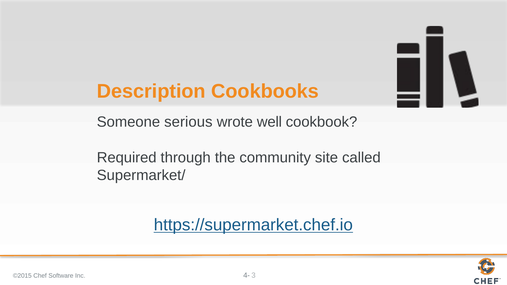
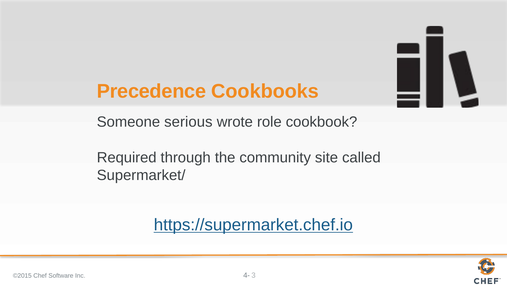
Description: Description -> Precedence (151, 91)
well: well -> role (269, 122)
